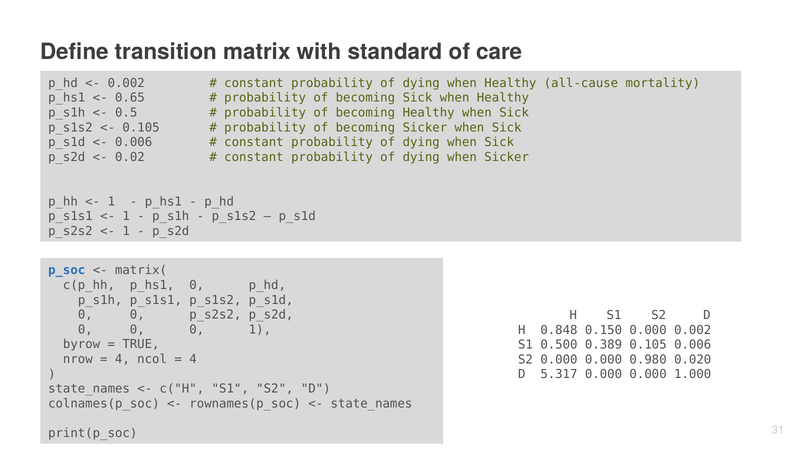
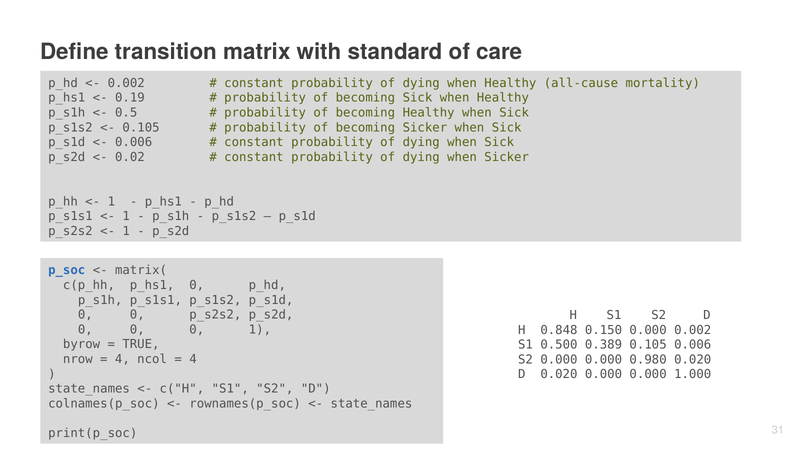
0.65: 0.65 -> 0.19 (130, 98)
D 5.317: 5.317 -> 0.020 (559, 374)
